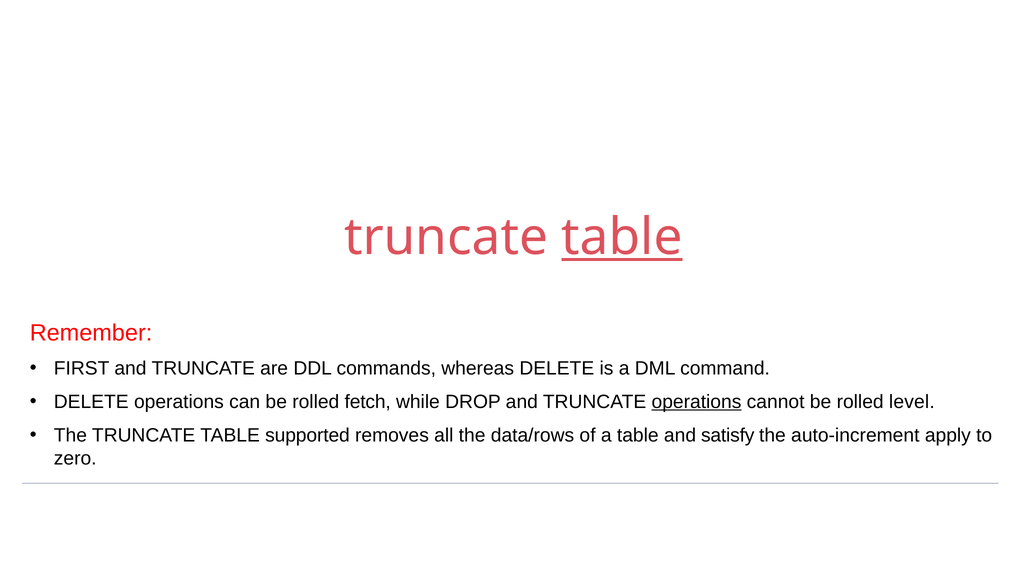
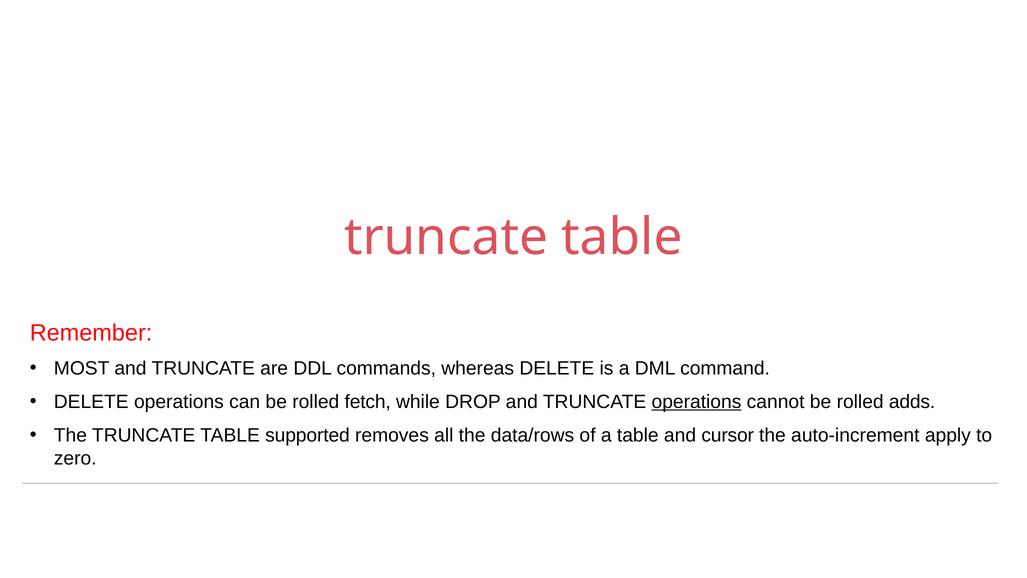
table underline: present -> none (622, 237)
FIRST: FIRST -> MOST (82, 368)
level: level -> adds (912, 402)
satisfy: satisfy -> cursor (728, 435)
